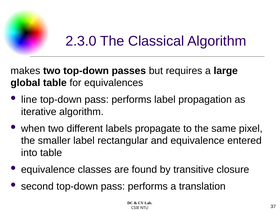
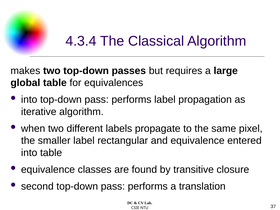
2.3.0: 2.3.0 -> 4.3.4 (81, 41)
line: line -> into (29, 100)
